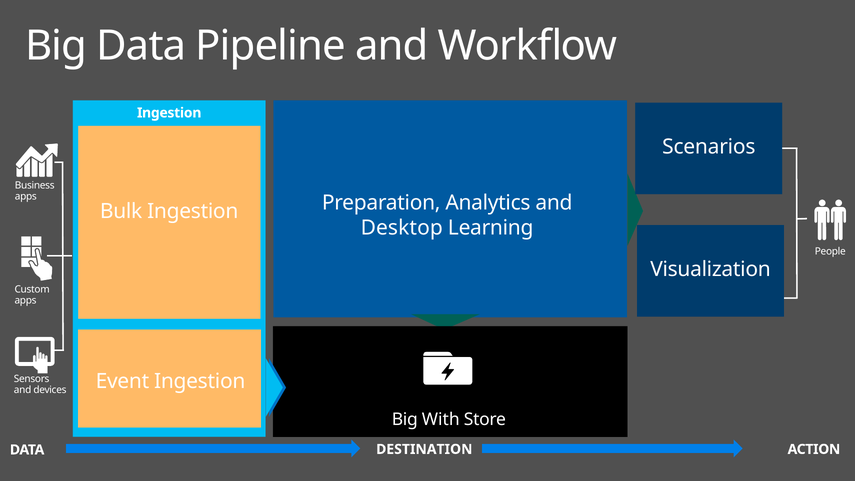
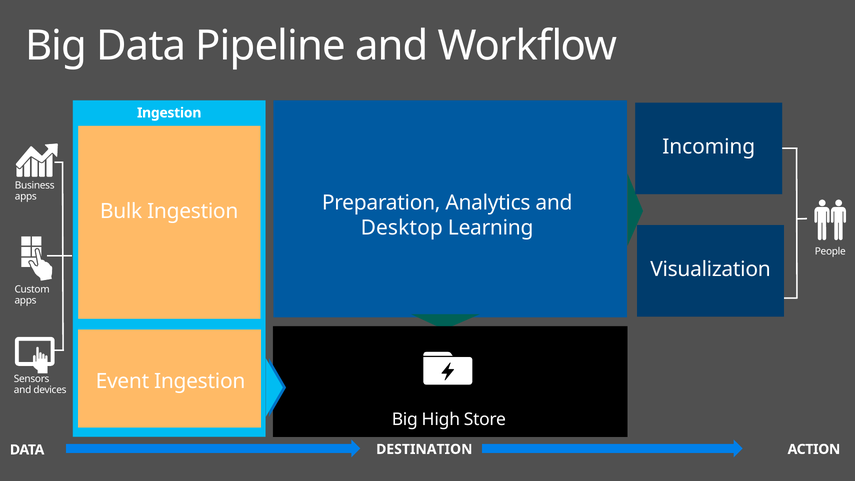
Scenarios: Scenarios -> Incoming (709, 147)
With: With -> High (441, 420)
